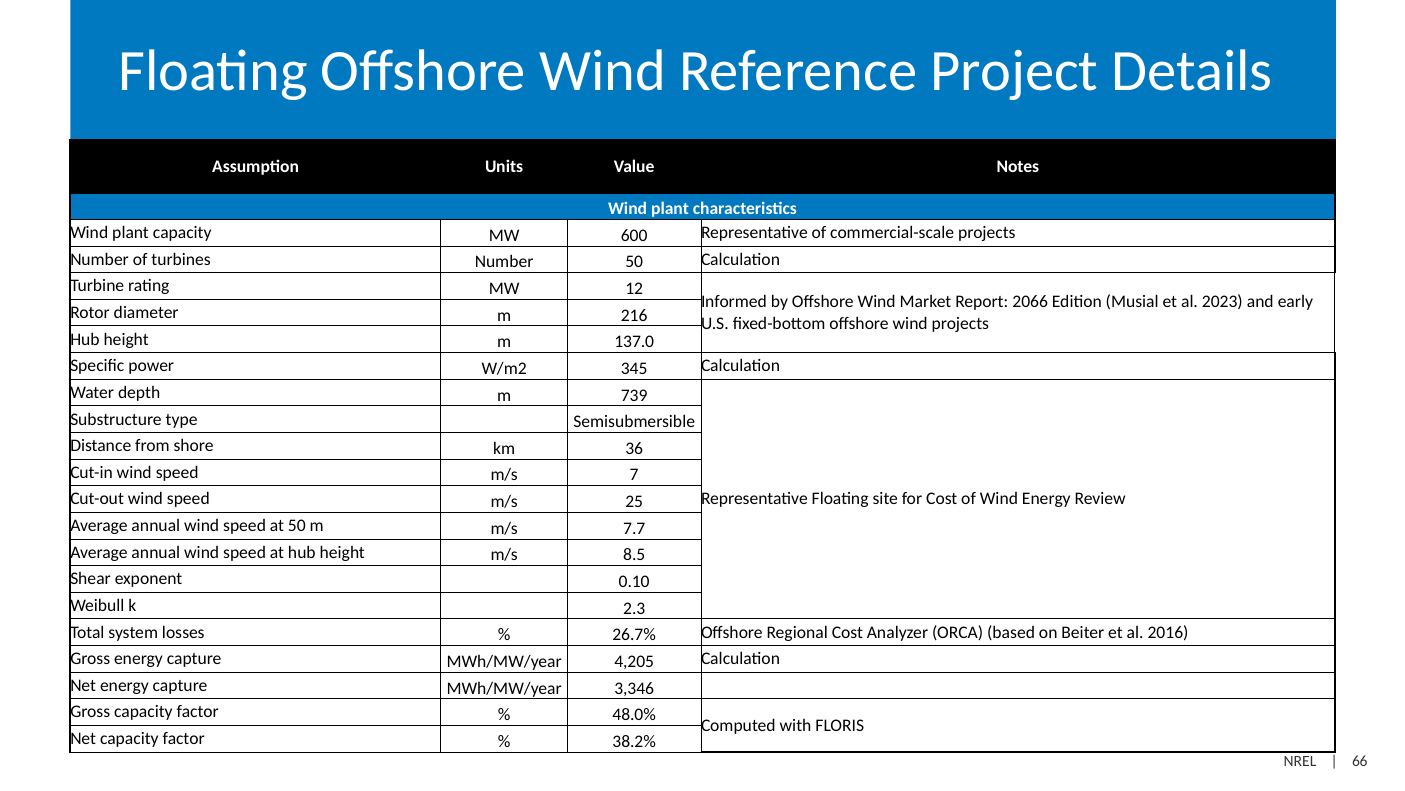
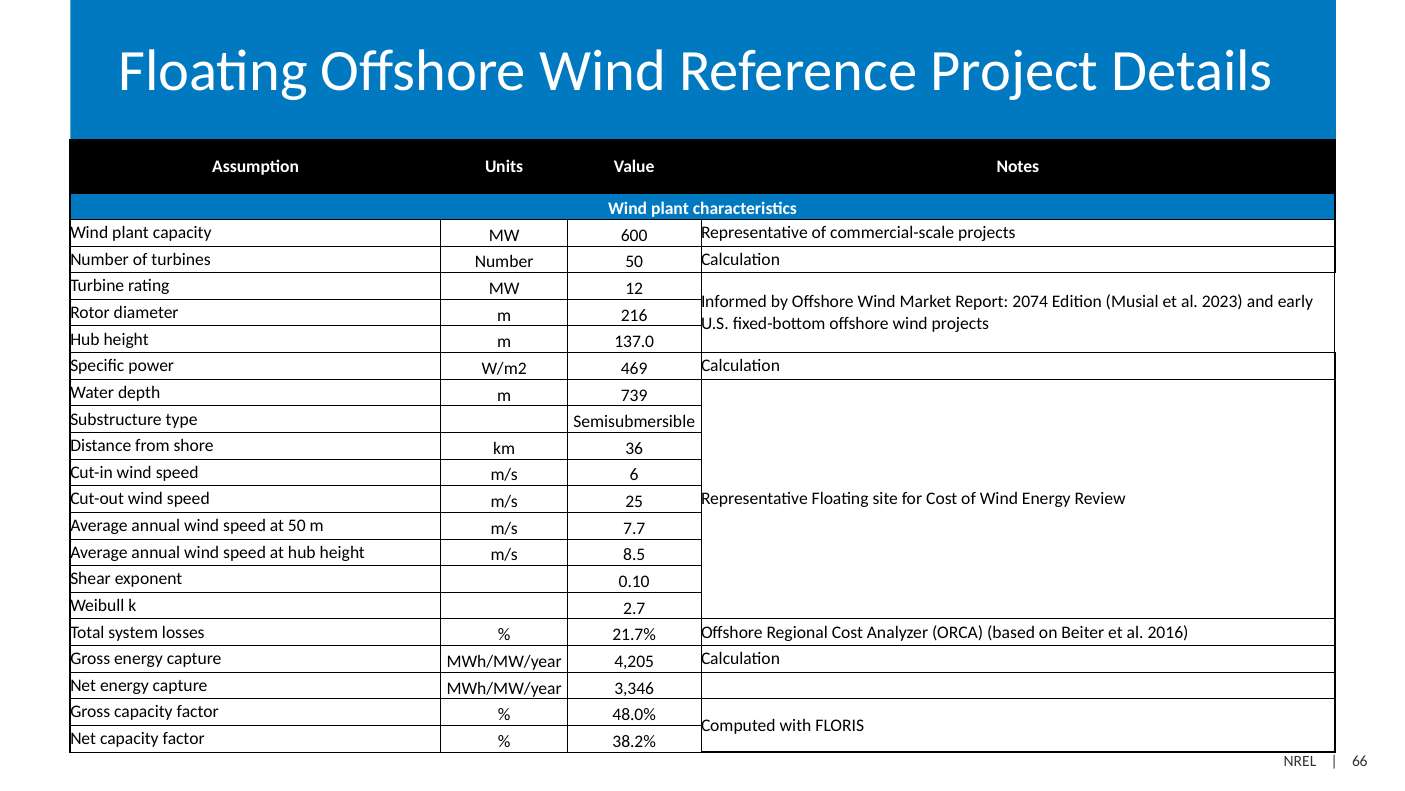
2066: 2066 -> 2074 (1030, 302)
345: 345 -> 469 (634, 368)
7: 7 -> 6 (634, 475)
2.3: 2.3 -> 2.7 (634, 608)
26.7%: 26.7% -> 21.7% (634, 634)
